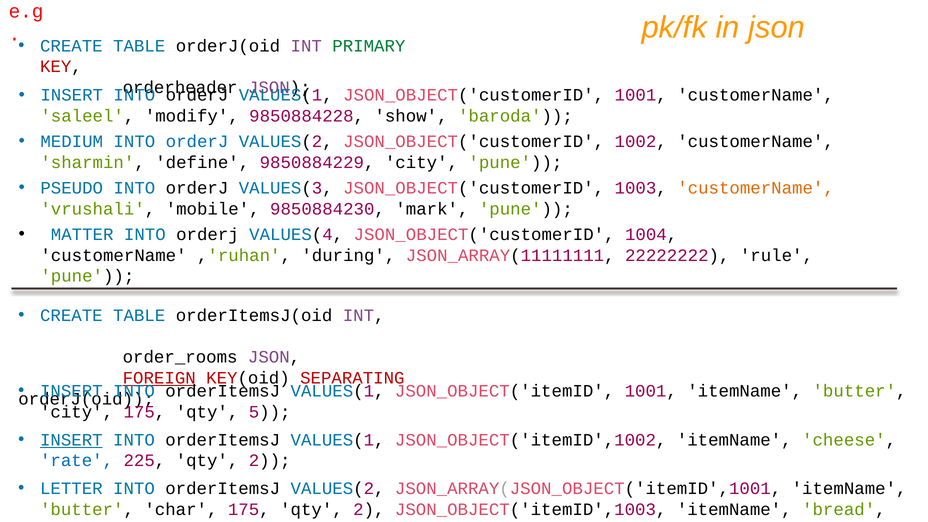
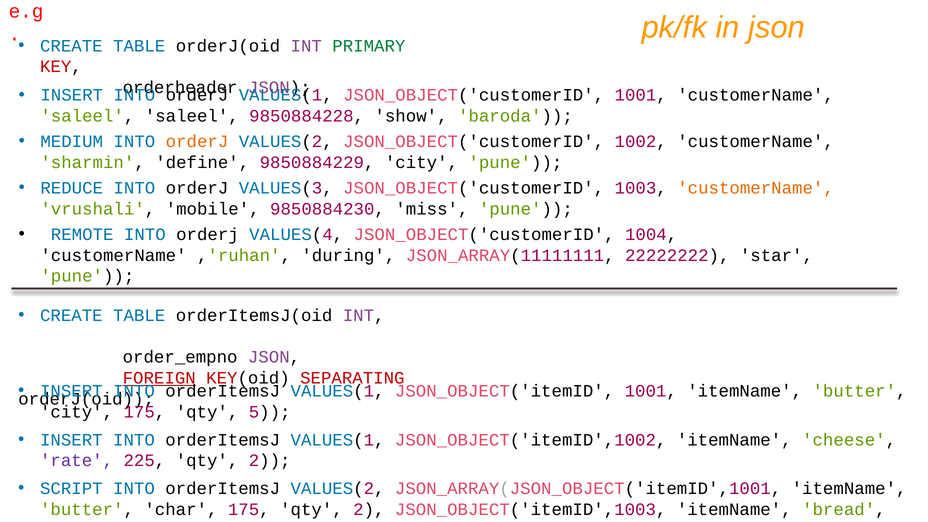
saleel modify: modify -> saleel (192, 116)
orderJ colour: blue -> orange (197, 142)
PSEUDO: PSEUDO -> REDUCE (72, 188)
mark: mark -> miss (432, 209)
MATTER: MATTER -> REMOTE (82, 234)
rule: rule -> star (776, 255)
order_rooms: order_rooms -> order_empno (180, 357)
INSERT underline: present -> none (71, 440)
rate colour: blue -> purple (77, 461)
LETTER: LETTER -> SCRIPT (71, 489)
